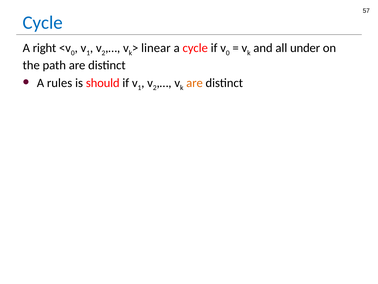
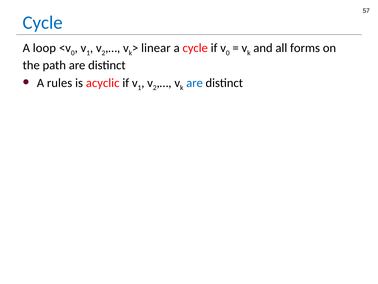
right: right -> loop (44, 48)
under: under -> forms (305, 48)
should: should -> acyclic (103, 83)
are colour: orange -> blue (194, 83)
